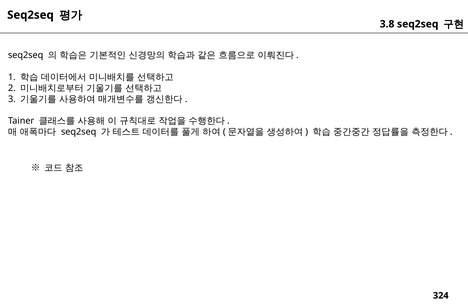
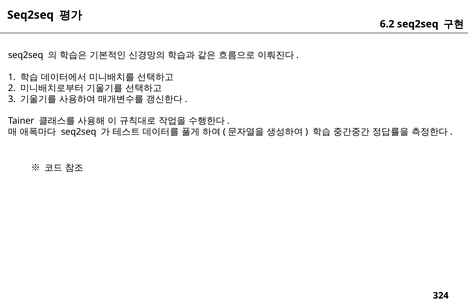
3.8: 3.8 -> 6.2 (387, 24)
